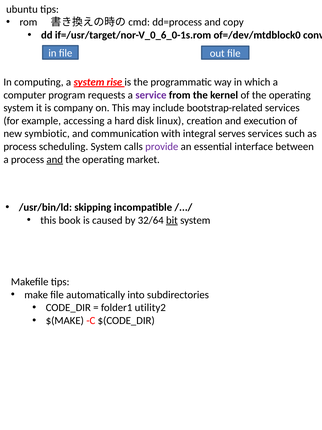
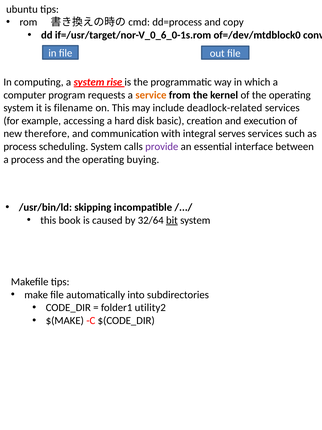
service colour: purple -> orange (151, 95)
company: company -> filename (73, 108)
bootstrap-related: bootstrap-related -> deadlock-related (225, 108)
linux: linux -> basic (170, 121)
symbiotic: symbiotic -> therefore (47, 133)
and underline: present -> none (55, 159)
market: market -> buying (143, 159)
